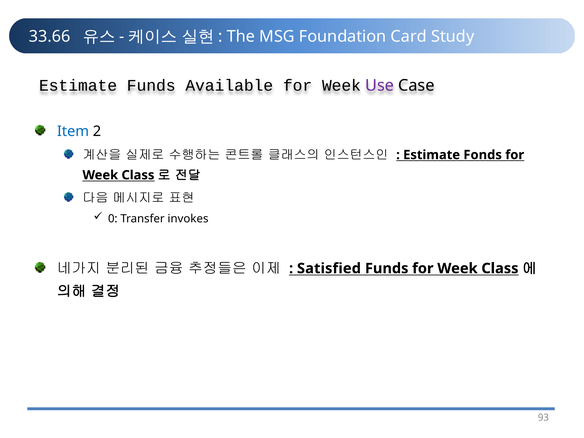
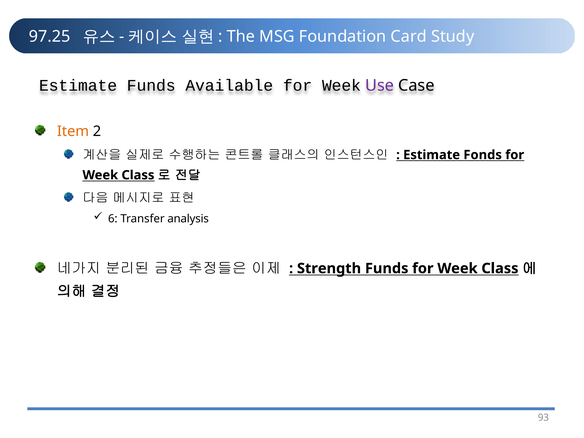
33.66: 33.66 -> 97.25 (50, 37)
Item colour: blue -> orange (73, 131)
0: 0 -> 6 (113, 219)
invokes: invokes -> analysis (188, 219)
Satisfied: Satisfied -> Strength (329, 268)
